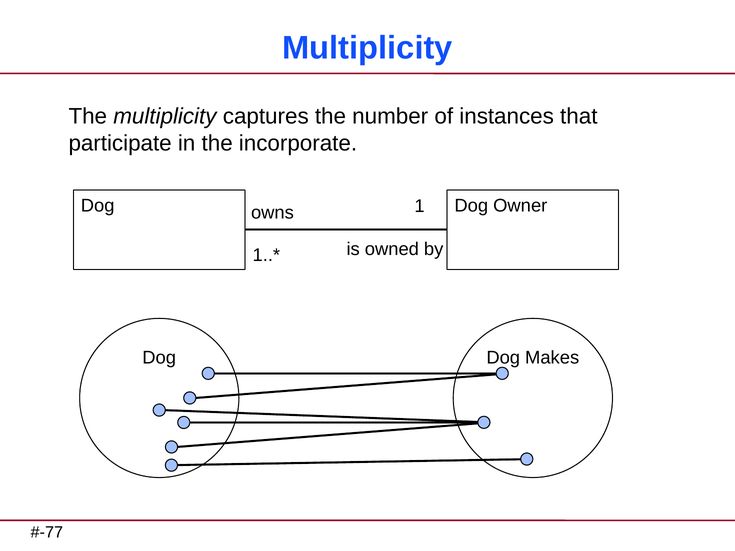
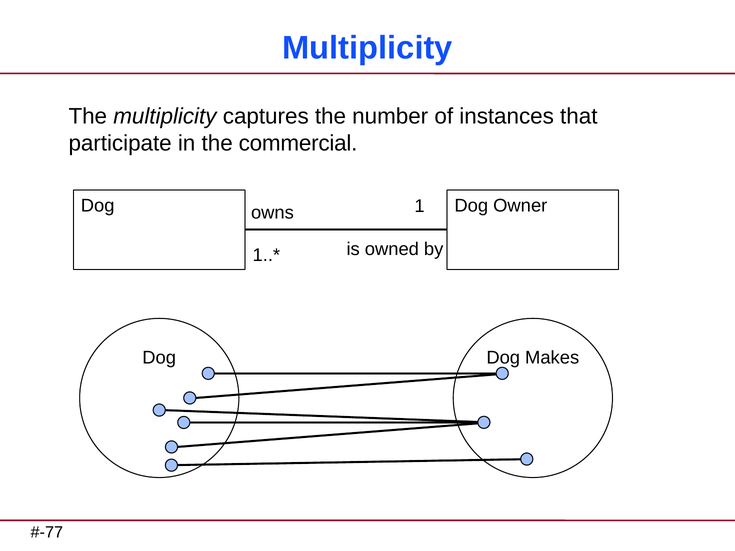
incorporate: incorporate -> commercial (298, 144)
